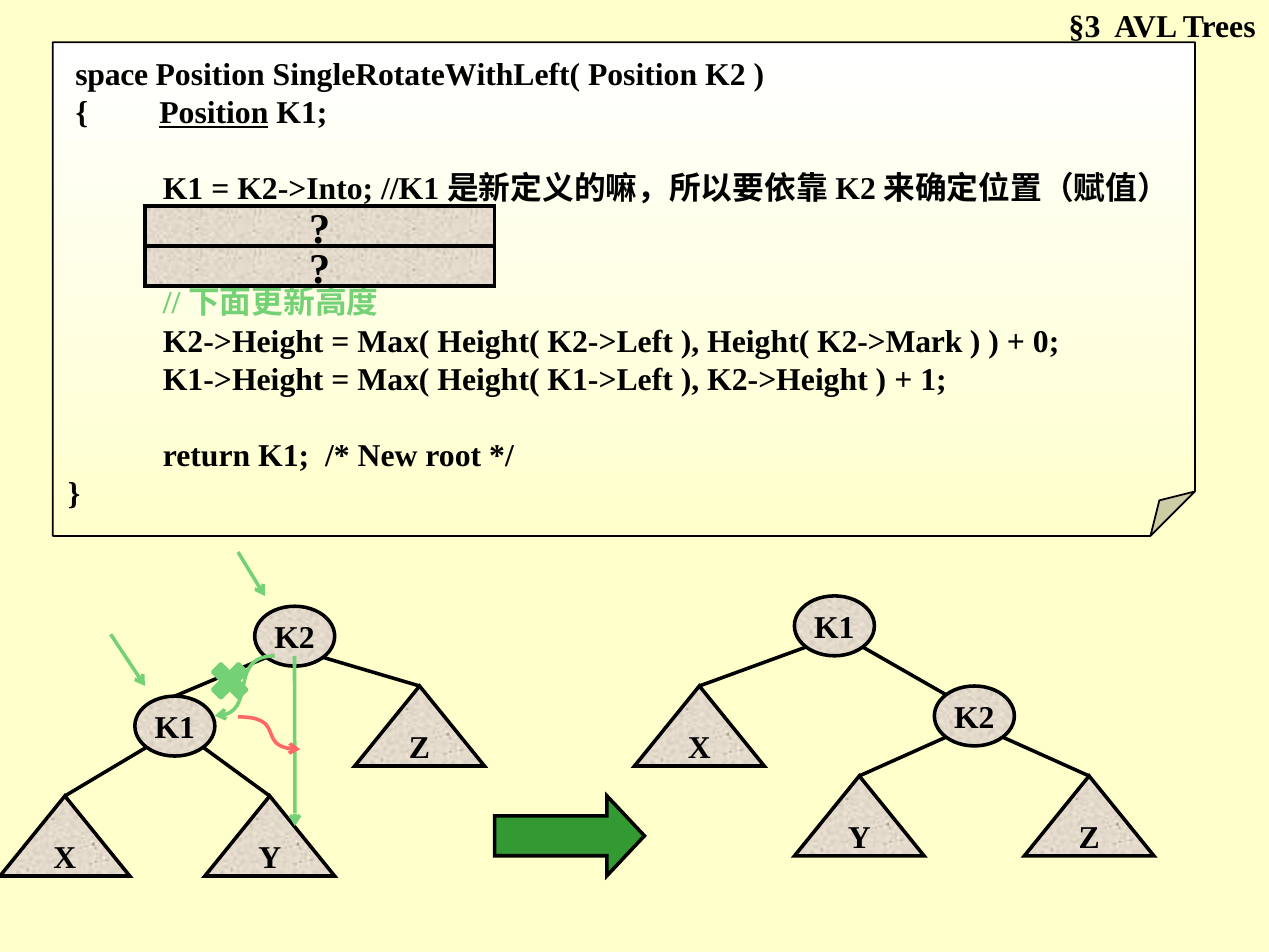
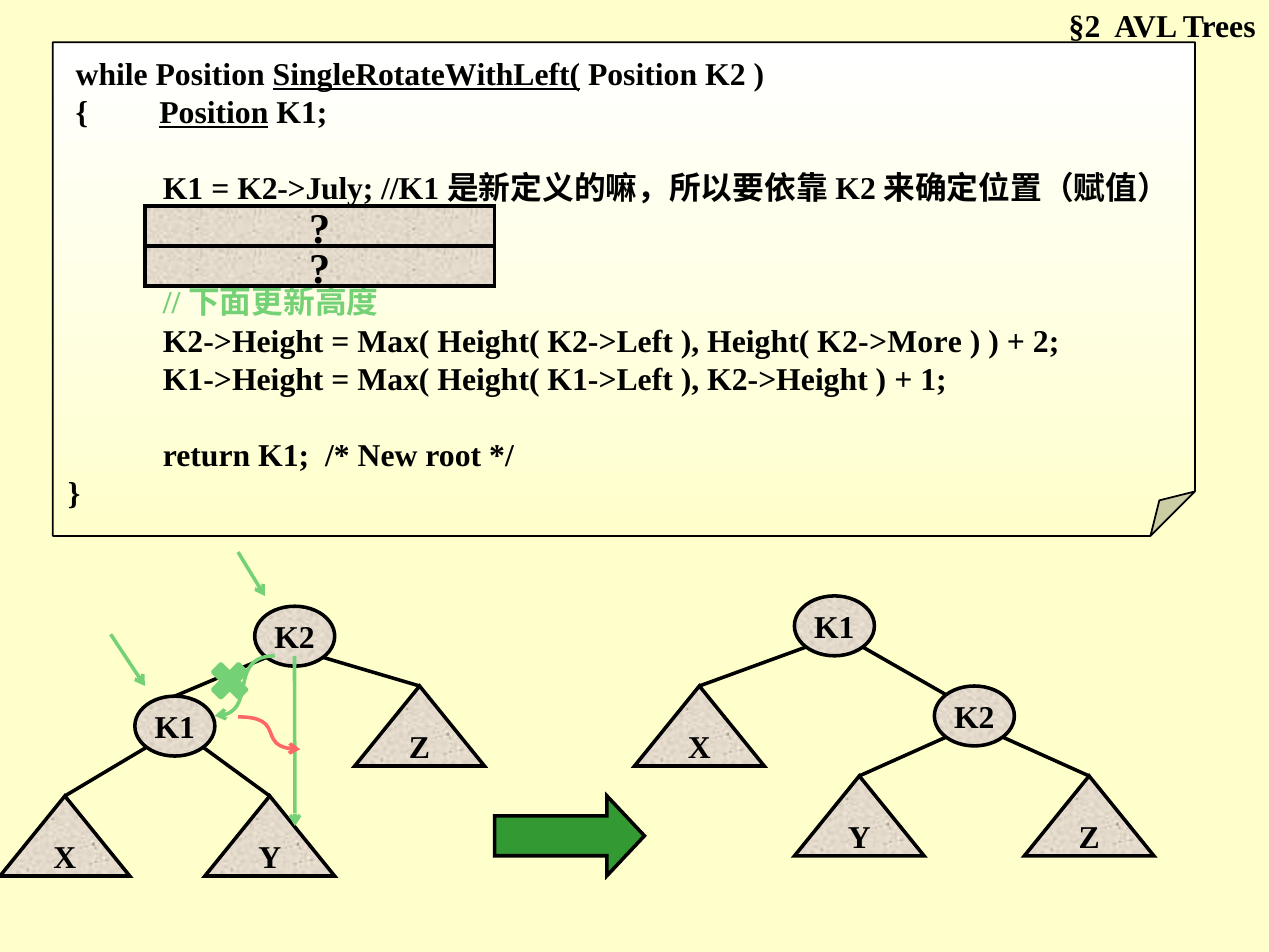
§3: §3 -> §2 (1085, 27)
space: space -> while (112, 75)
SingleRotateWithLeft( underline: none -> present (426, 75)
K2->Into: K2->Into -> K2->July (305, 189)
K2->Mark: K2->Mark -> K2->More (890, 342)
0: 0 -> 2 (1046, 342)
